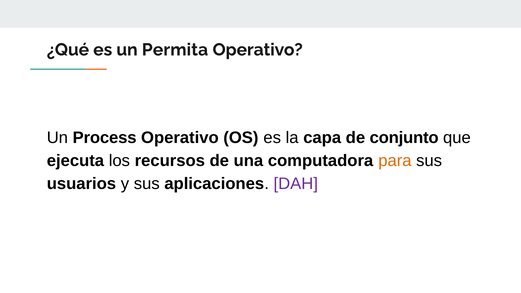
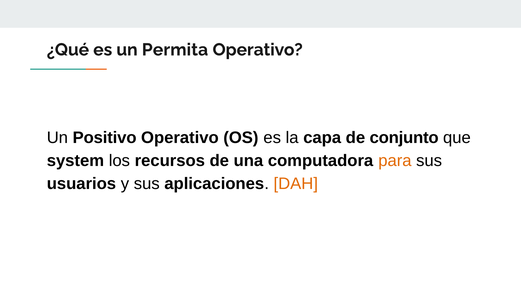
Process: Process -> Positivo (105, 138)
ejecuta: ejecuta -> system (75, 161)
DAH colour: purple -> orange (296, 184)
